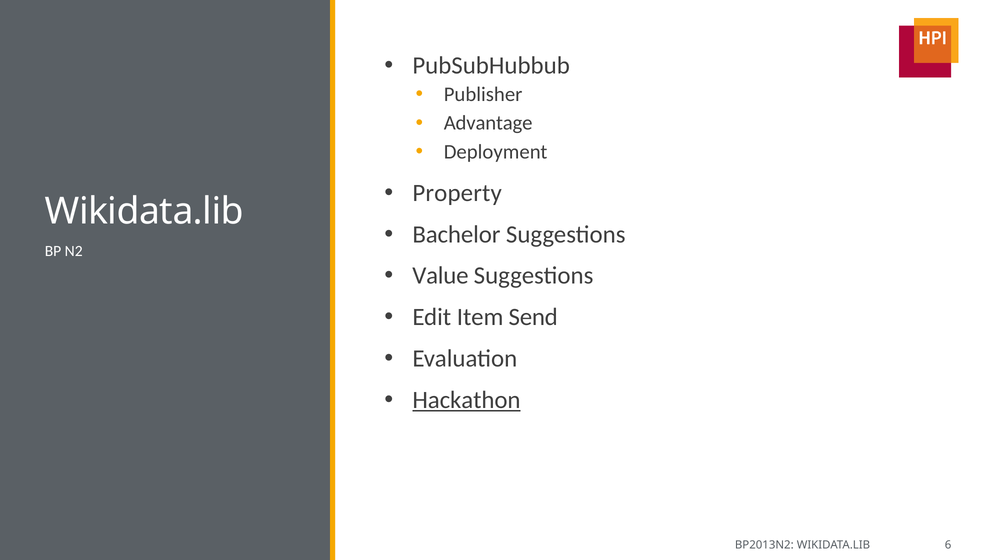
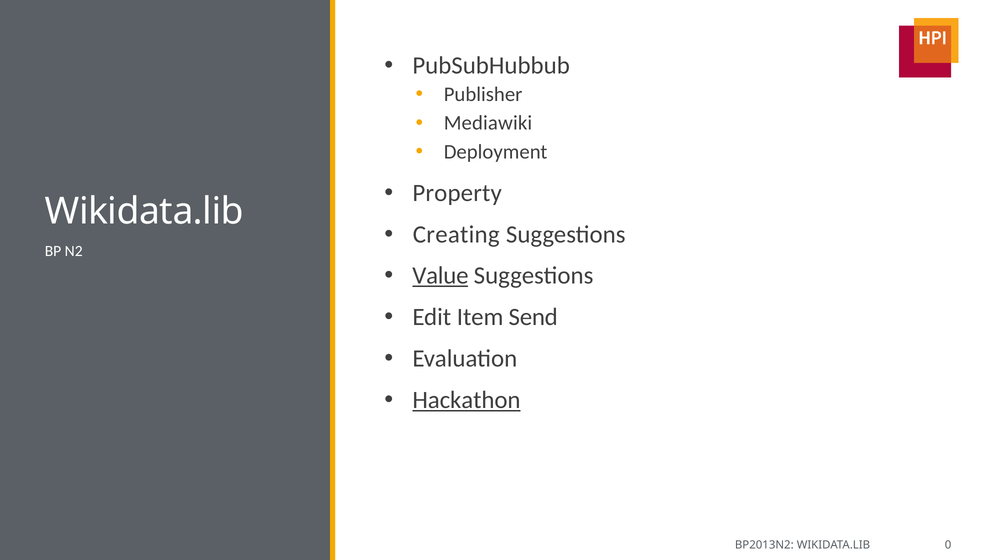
Advantage: Advantage -> Mediawiki (488, 123)
Bachelor: Bachelor -> Creating (456, 234)
Value underline: none -> present (440, 276)
6: 6 -> 0 (948, 545)
